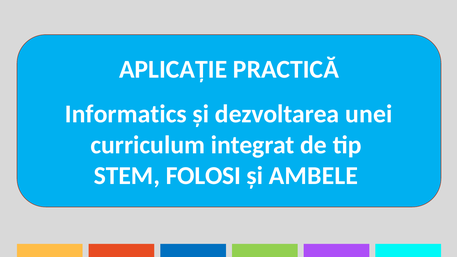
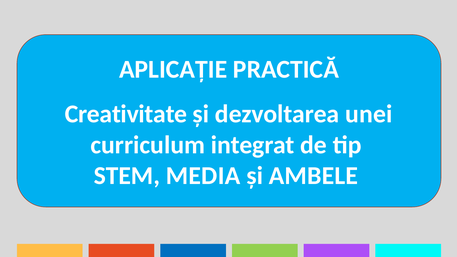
Informatics: Informatics -> Creativitate (126, 114)
FOLOSI: FOLOSI -> MEDIA (203, 176)
